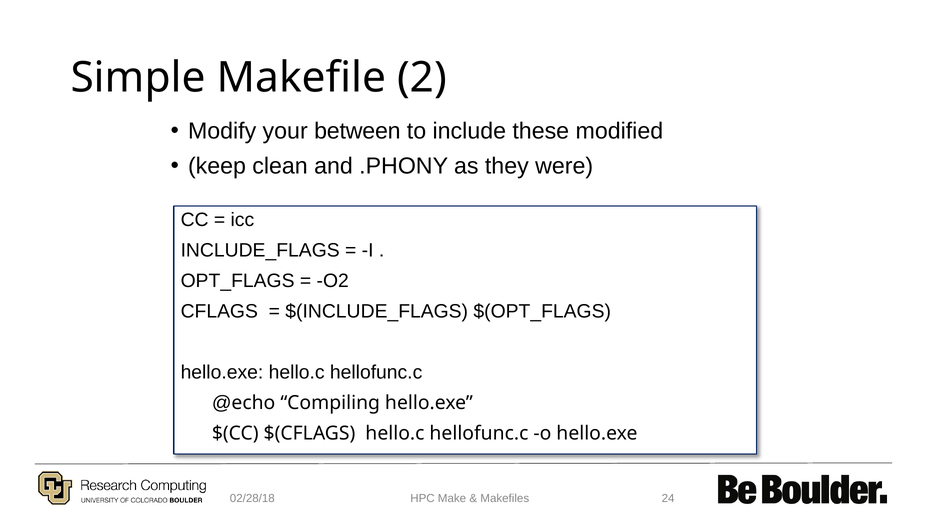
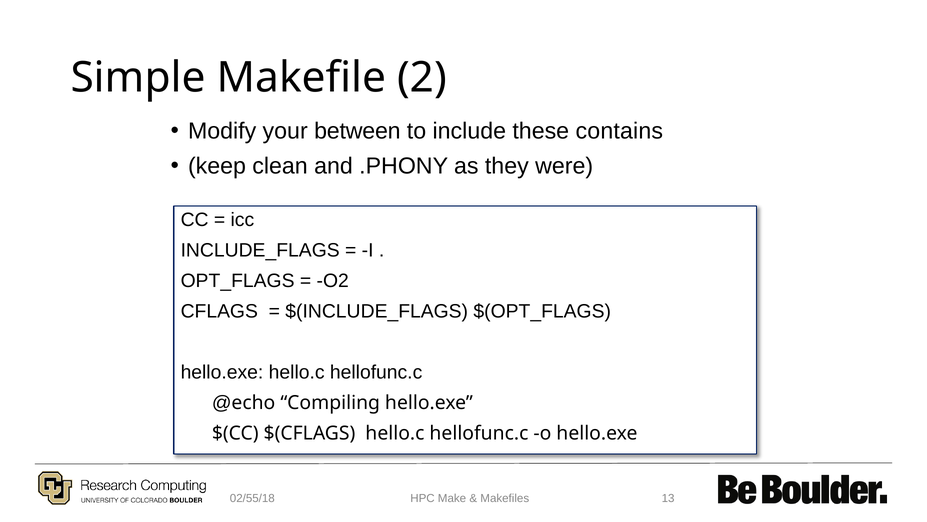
modified: modified -> contains (619, 131)
02/28/18: 02/28/18 -> 02/55/18 (252, 498)
24: 24 -> 13 (668, 498)
